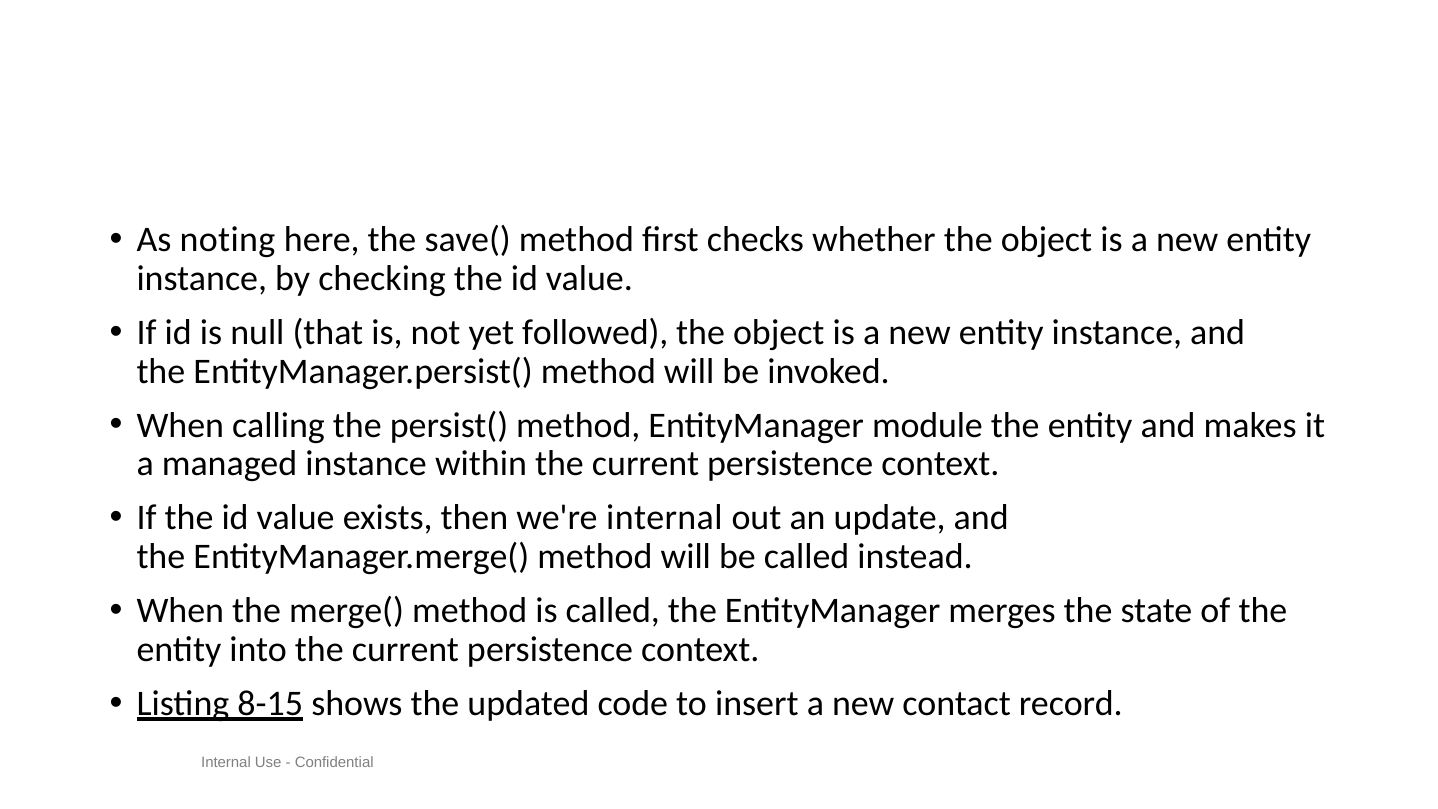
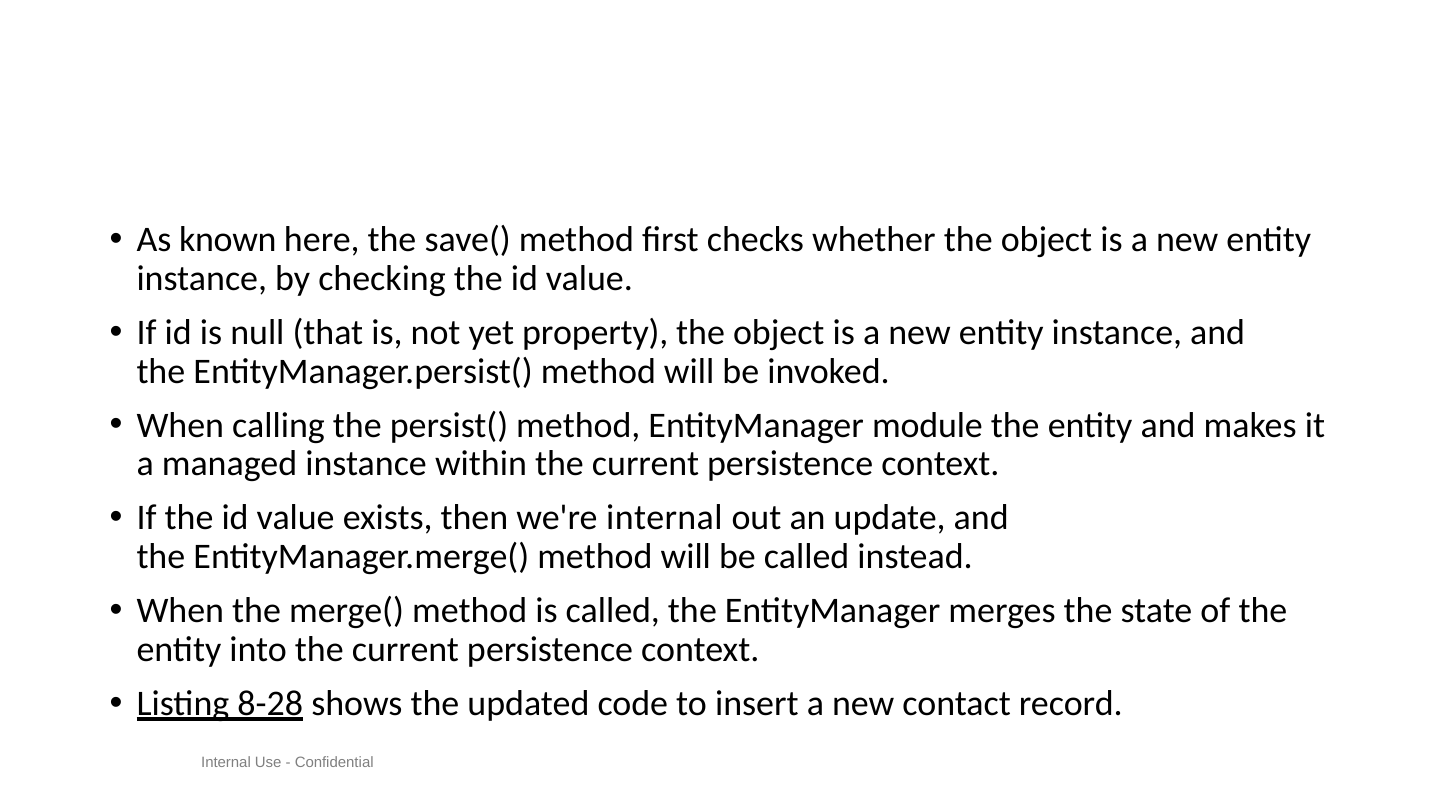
noting: noting -> known (228, 240)
followed: followed -> property (595, 333)
8-15: 8-15 -> 8-28 (270, 703)
